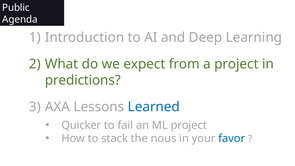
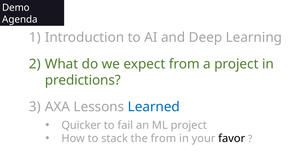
Public: Public -> Demo (16, 8)
the nous: nous -> from (164, 138)
favor colour: blue -> black (232, 138)
